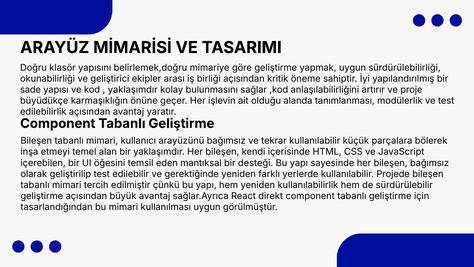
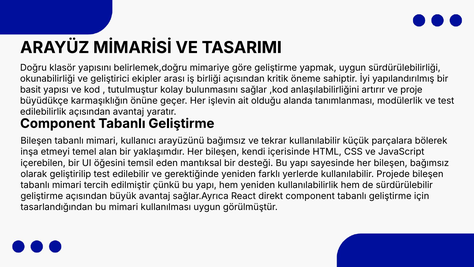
sade: sade -> basit (30, 90)
yaklaşımdır: yaklaşımdır -> tutulmuştur (133, 90)
